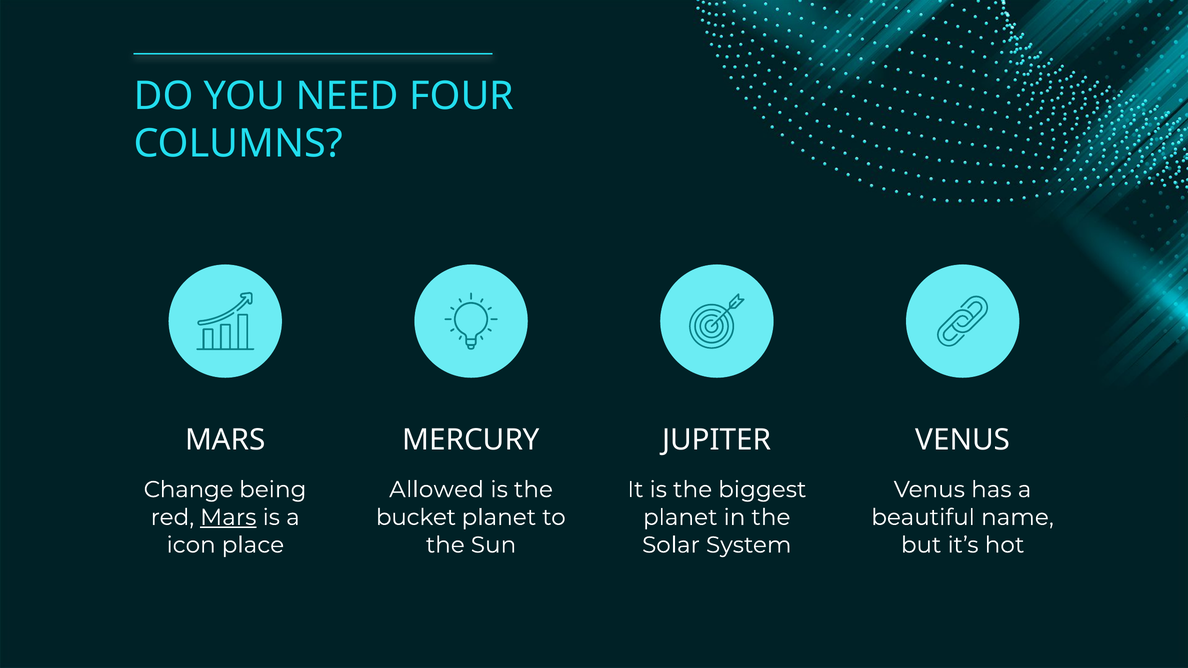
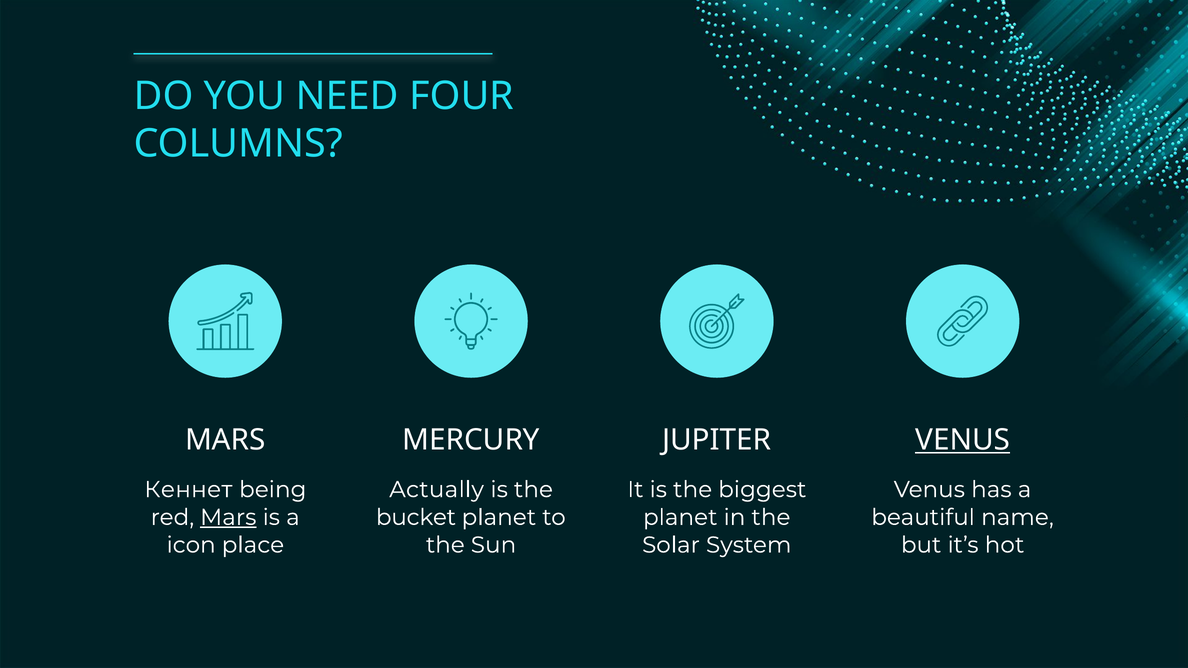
VENUS underline: none -> present (963, 440)
Change: Change -> Кеннет (188, 490)
Allowed: Allowed -> Actually (437, 490)
